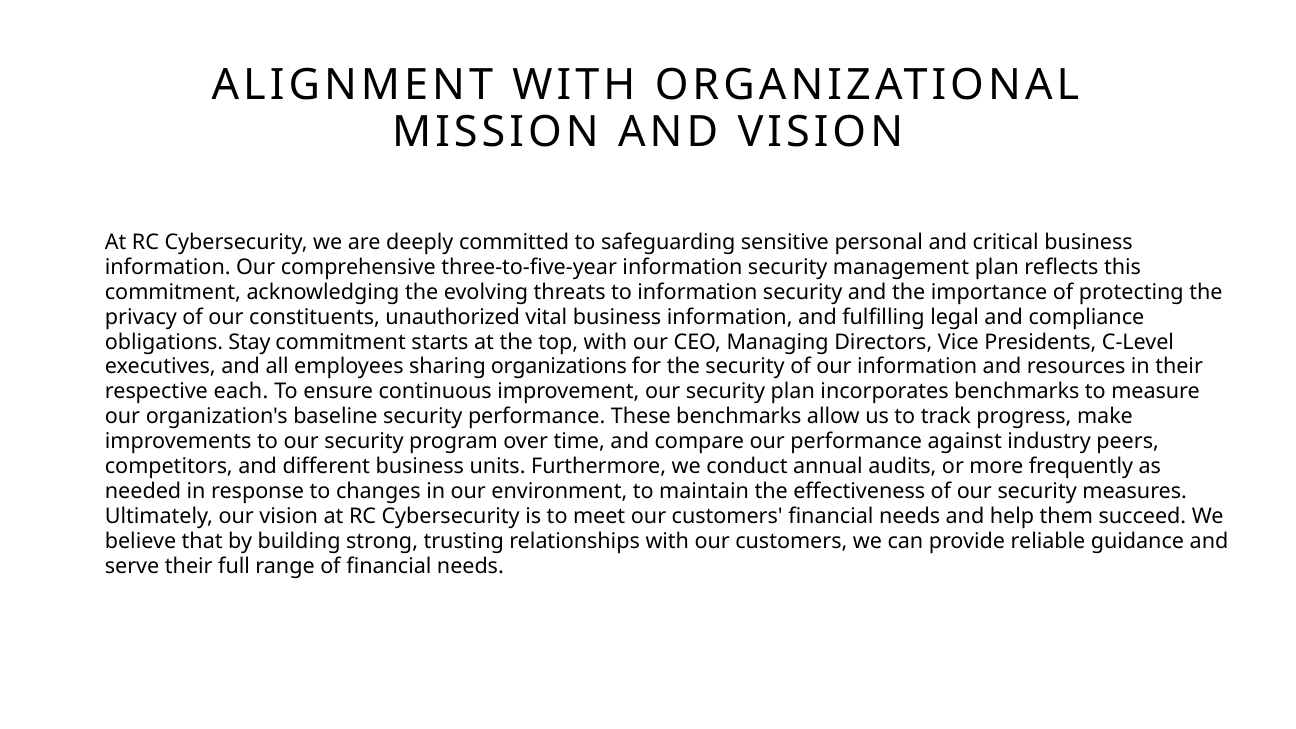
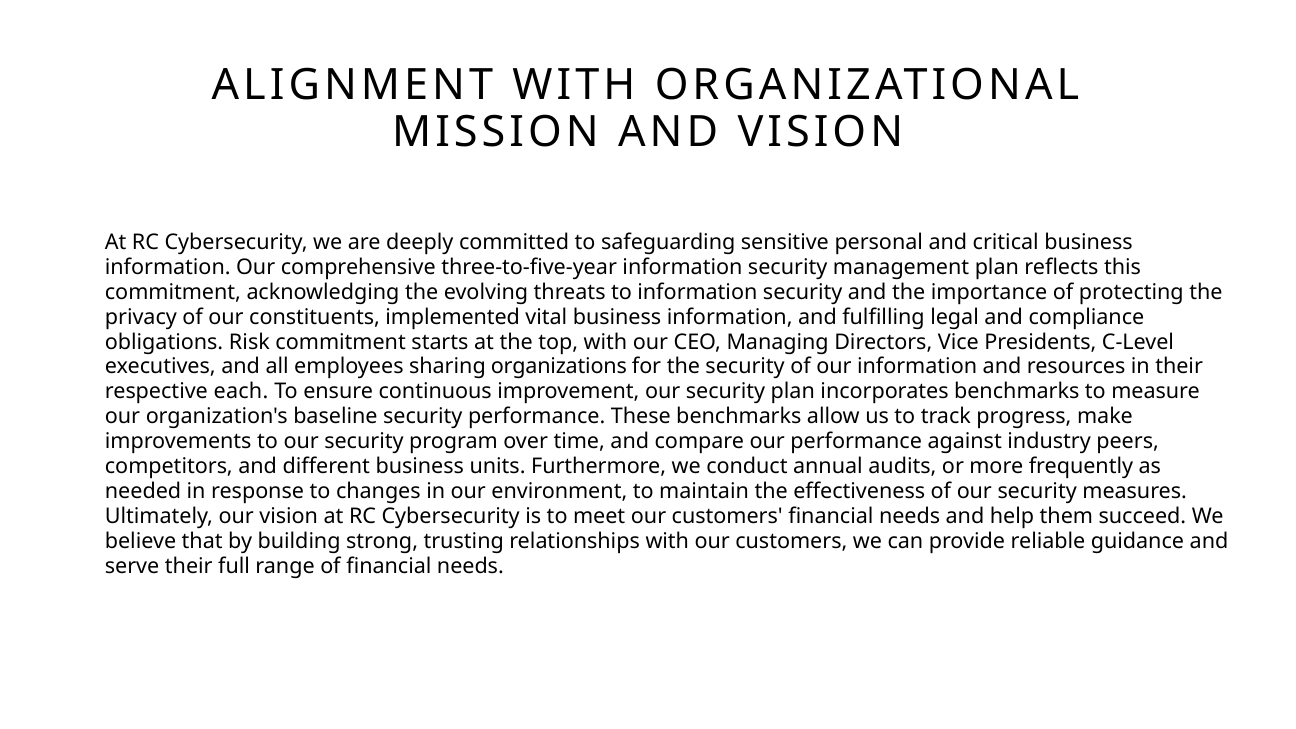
unauthorized: unauthorized -> implemented (453, 317)
Stay: Stay -> Risk (249, 342)
